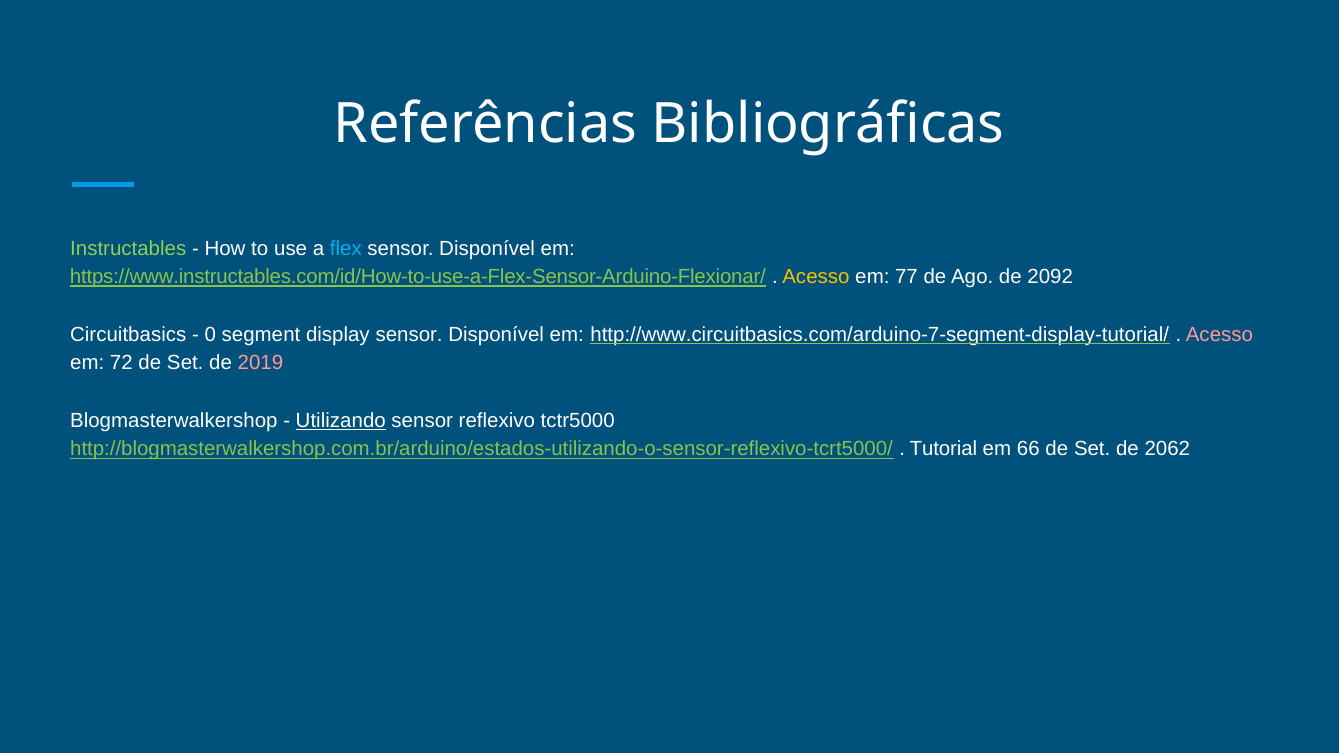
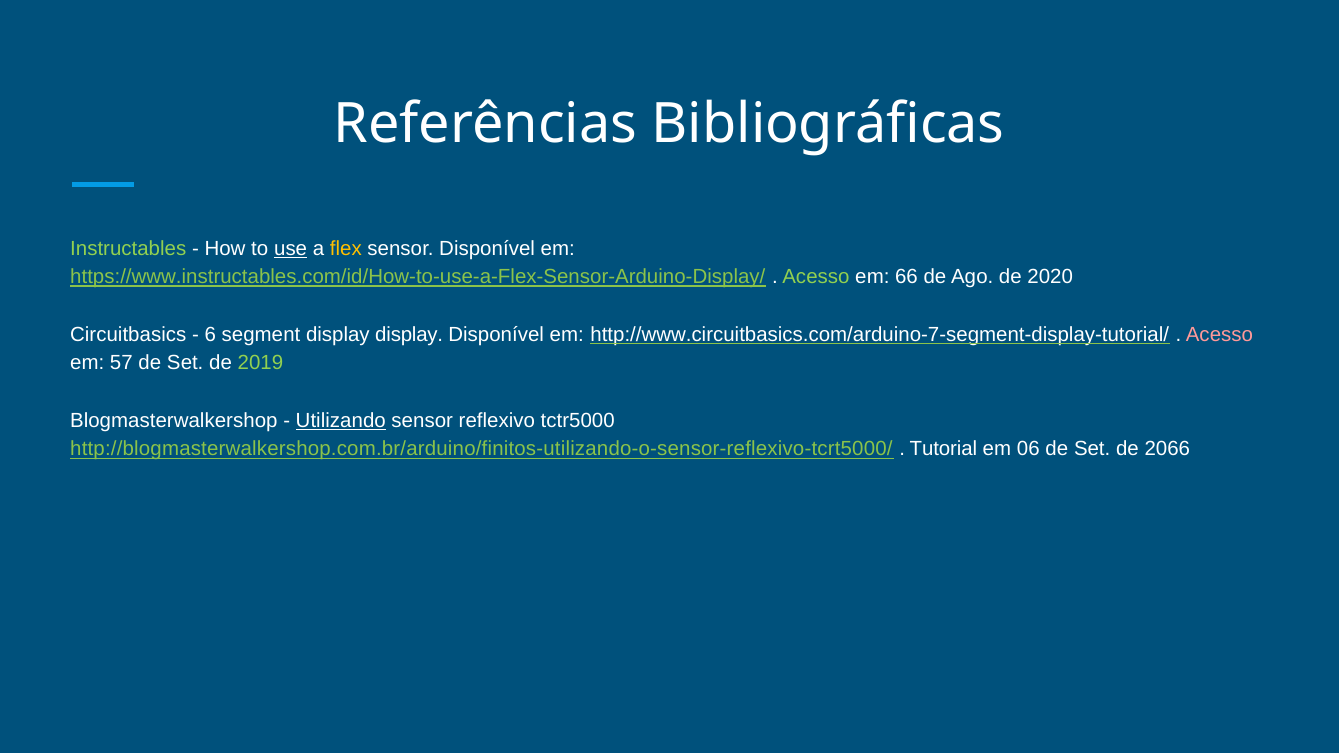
use underline: none -> present (291, 249)
flex colour: light blue -> yellow (346, 249)
https://www.instructables.com/id/How-to-use-a-Flex-Sensor-Arduino-Flexionar/: https://www.instructables.com/id/How-to-use-a-Flex-Sensor-Arduino-Flexionar/ -> https://www.instructables.com/id/How-to-use-a-Flex-Sensor-Arduino-Display/ (418, 277)
Acesso colour: yellow -> light green (816, 277)
77: 77 -> 66 (906, 277)
2092: 2092 -> 2020 (1050, 277)
0: 0 -> 6 (210, 335)
display sensor: sensor -> display (409, 335)
72: 72 -> 57 (121, 363)
2019 colour: pink -> light green (260, 363)
http://blogmasterwalkershop.com.br/arduino/estados-utilizando-o-sensor-reflexivo-tcrt5000/: http://blogmasterwalkershop.com.br/arduino/estados-utilizando-o-sensor-reflexivo-tcrt5000/ -> http://blogmasterwalkershop.com.br/arduino/finitos-utilizando-o-sensor-reflexivo-tcrt5000/ (481, 449)
66: 66 -> 06 (1028, 449)
2062: 2062 -> 2066 (1167, 449)
